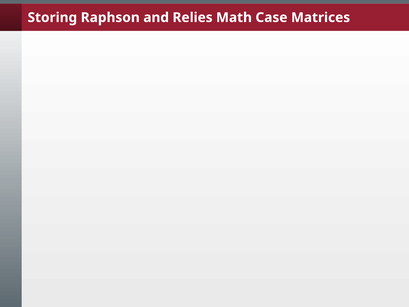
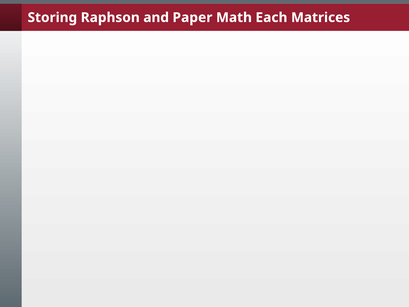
Relies: Relies -> Paper (192, 18)
Case: Case -> Each (271, 18)
